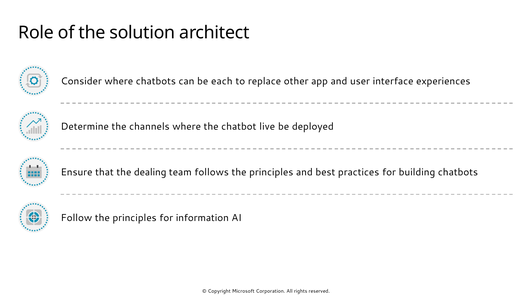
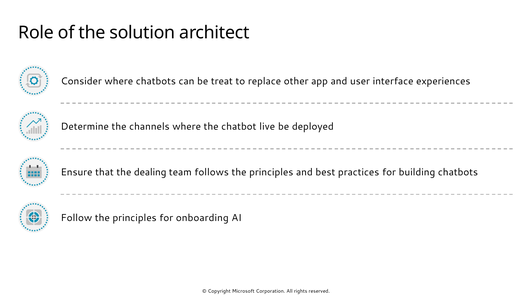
each: each -> treat (222, 81)
information: information -> onboarding (202, 218)
